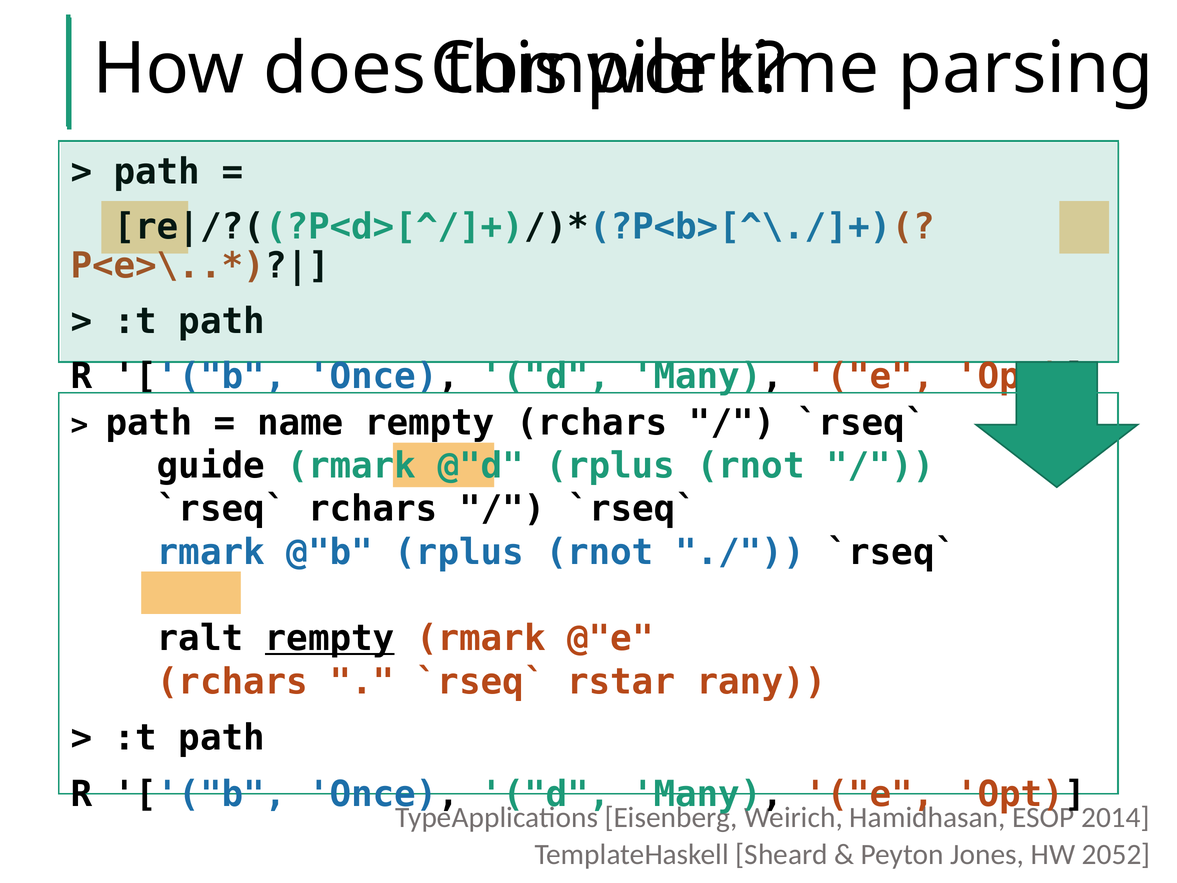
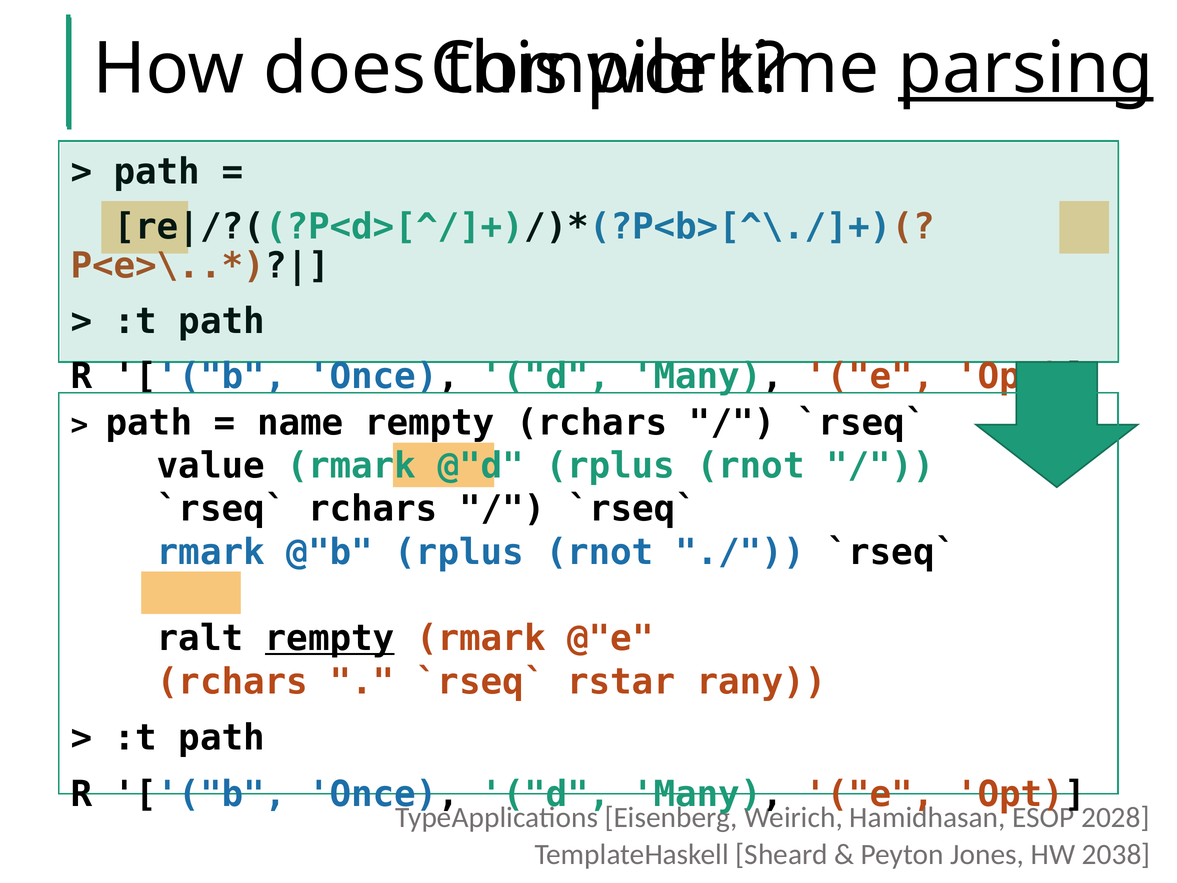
parsing underline: none -> present (1026, 68)
guide: guide -> value (211, 466)
2014: 2014 -> 2028 (1115, 818)
2052: 2052 -> 2038 (1116, 854)
